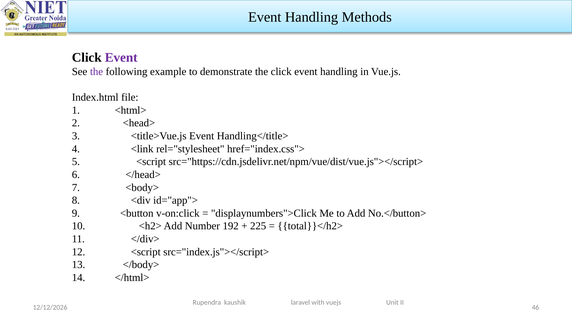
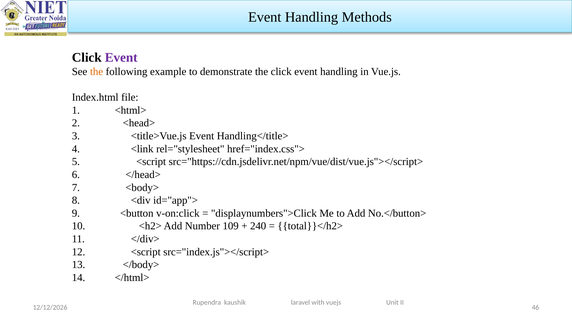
the colour: purple -> orange (97, 72)
192: 192 -> 109 (231, 226)
225: 225 -> 240 (258, 226)
